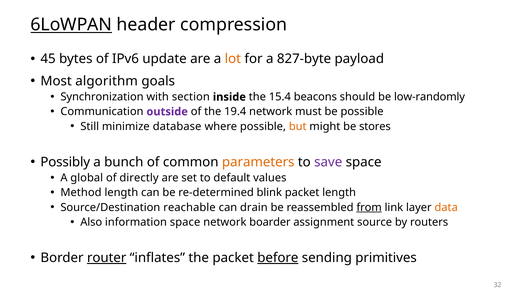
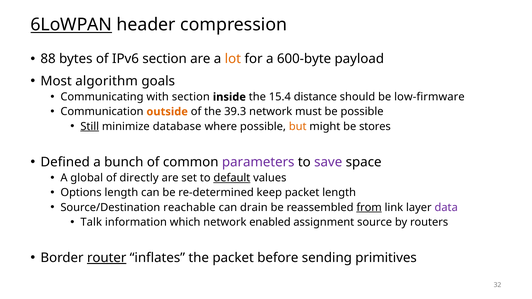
45: 45 -> 88 (48, 59)
IPv6 update: update -> section (165, 59)
827-byte: 827-byte -> 600-byte (304, 59)
Synchronization: Synchronization -> Communicating (102, 97)
beacons: beacons -> distance (315, 97)
low-randomly: low-randomly -> low-firmware (429, 97)
outside colour: purple -> orange (167, 112)
19.4: 19.4 -> 39.3 (235, 112)
Still underline: none -> present (90, 127)
Possibly: Possibly -> Defined (65, 162)
parameters colour: orange -> purple (258, 162)
default underline: none -> present (232, 178)
Method: Method -> Options (81, 193)
blink: blink -> keep (269, 193)
data colour: orange -> purple (446, 208)
Also: Also -> Talk (91, 222)
information space: space -> which (185, 222)
boarder: boarder -> enabled (270, 222)
before underline: present -> none (278, 258)
